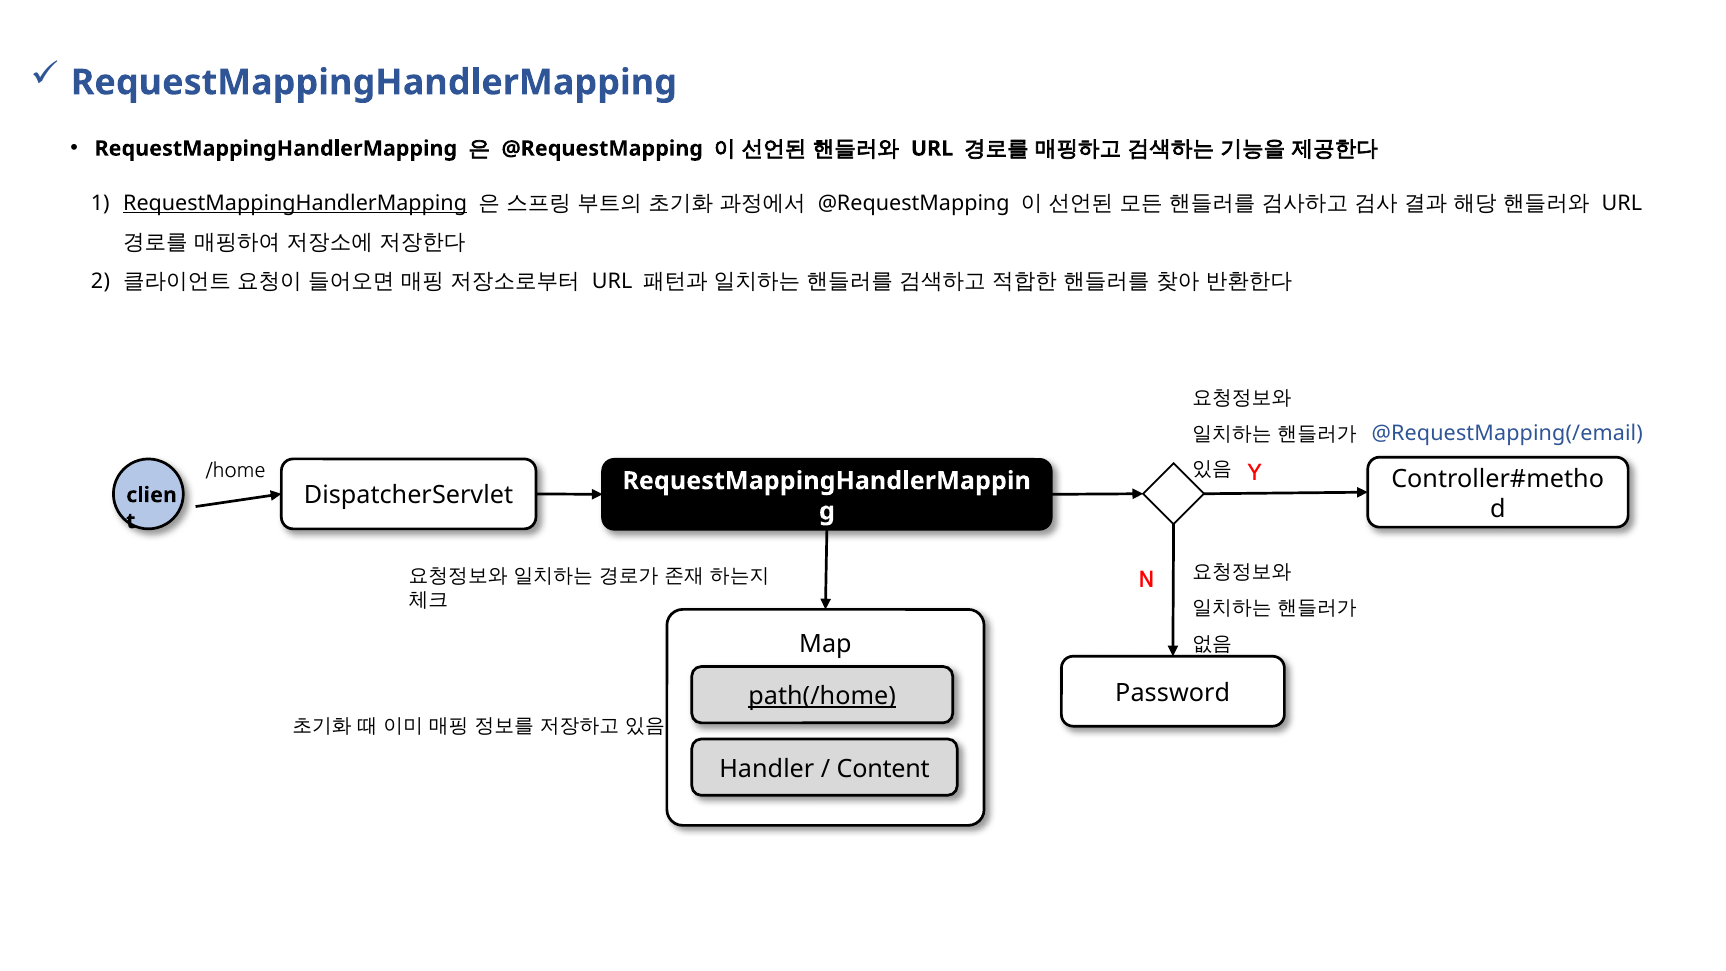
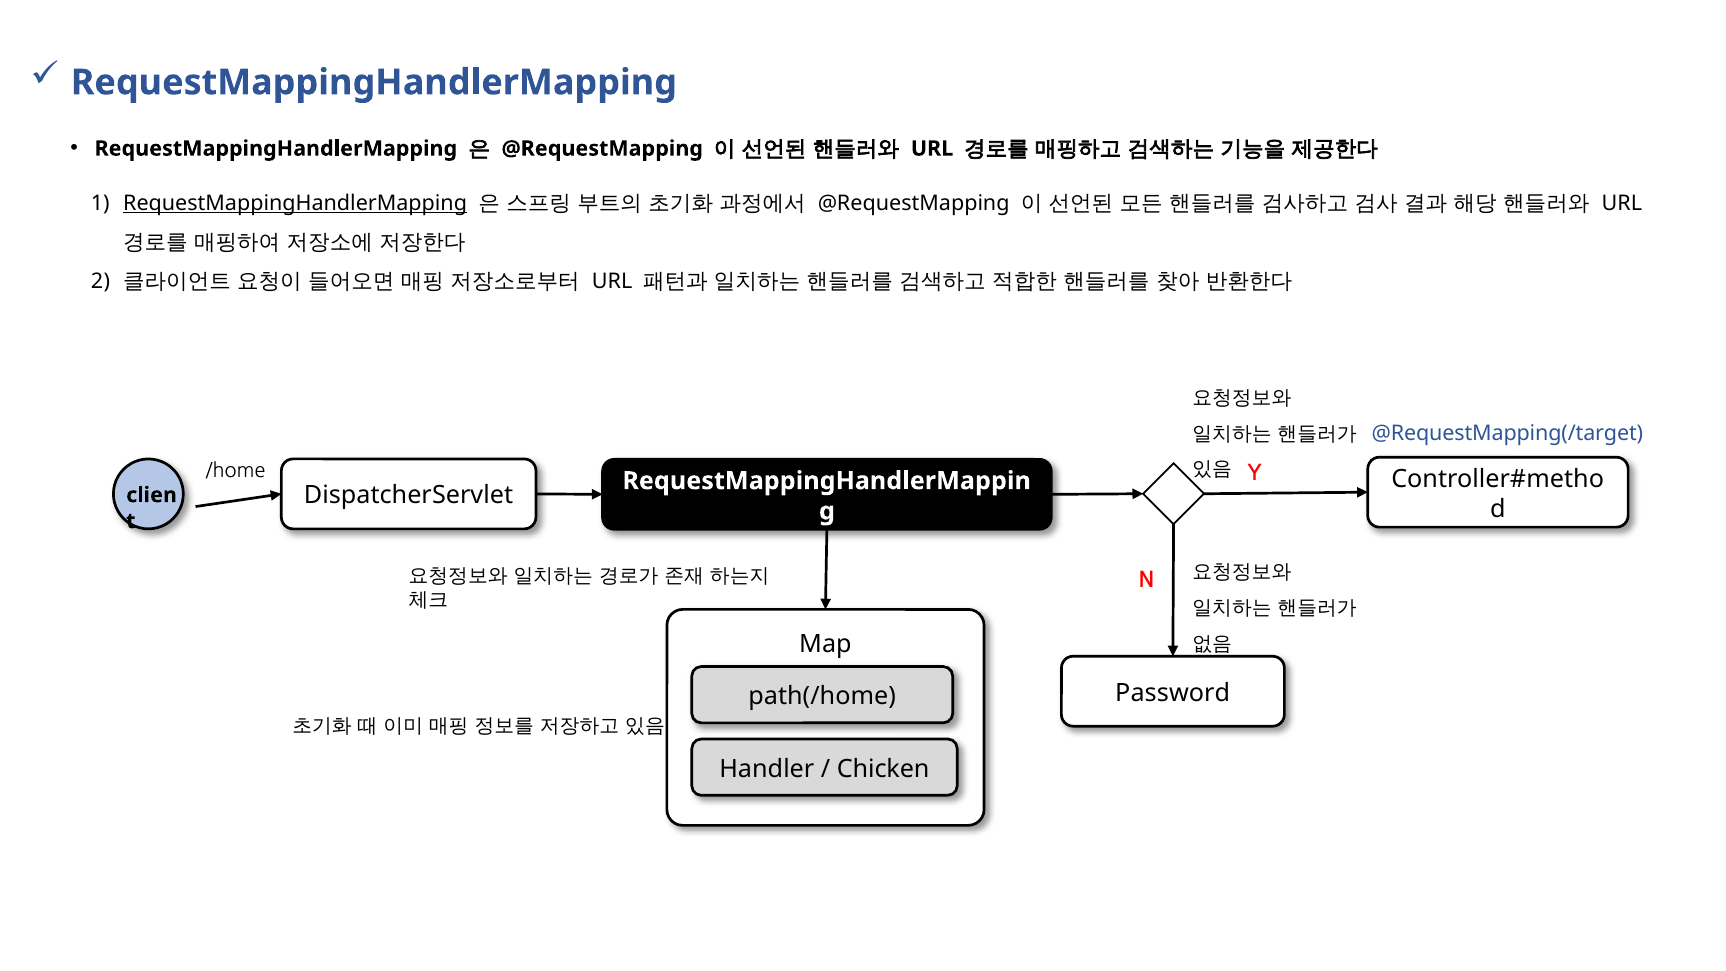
@RequestMapping(/email: @RequestMapping(/email -> @RequestMapping(/target (1507, 433)
path(/home underline: present -> none (822, 696)
Content: Content -> Chicken (883, 769)
